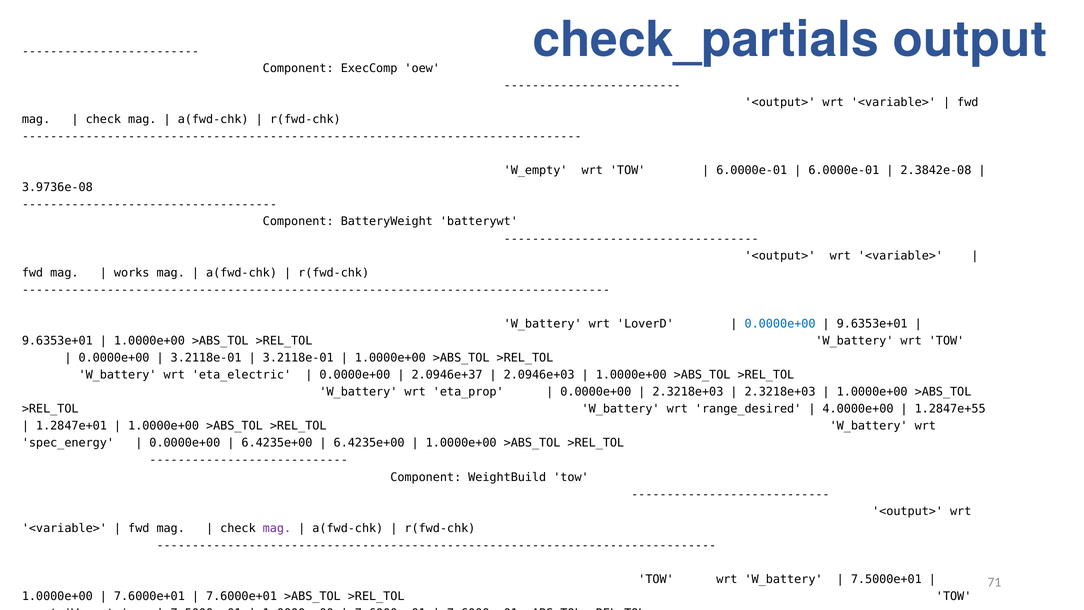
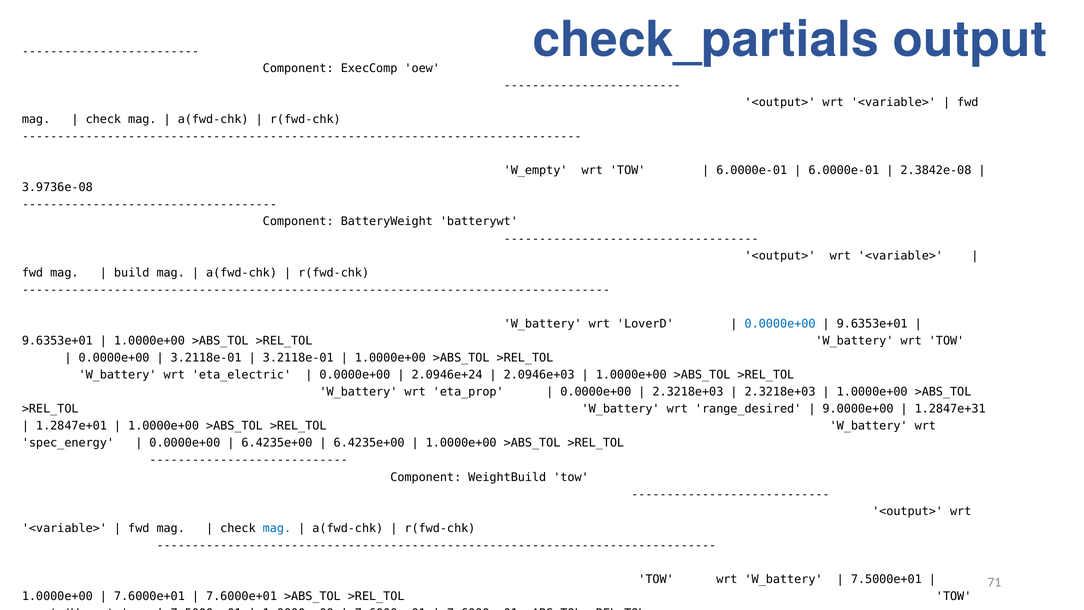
works: works -> build (132, 273)
2.0946e+37: 2.0946e+37 -> 2.0946e+24 (447, 375)
4.0000e+00: 4.0000e+00 -> 9.0000e+00 (858, 409)
1.2847e+55: 1.2847e+55 -> 1.2847e+31 (950, 409)
mag colour: purple -> blue (277, 528)
